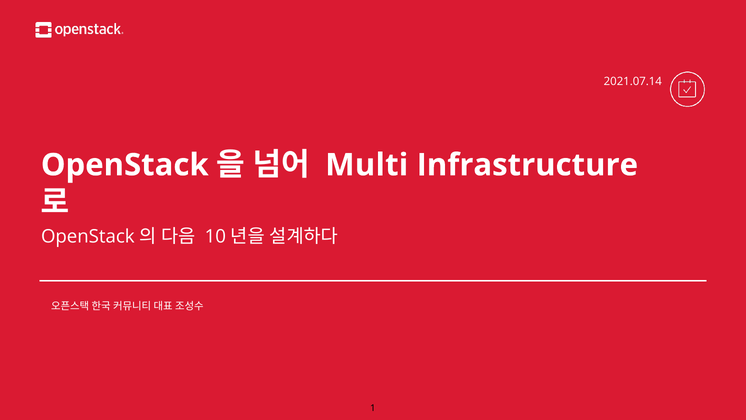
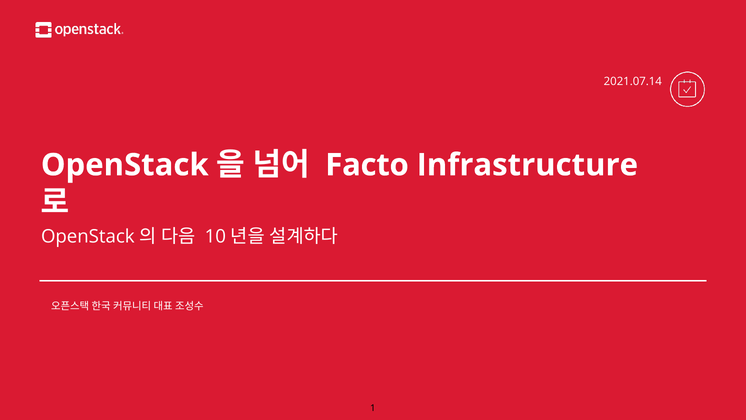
Multi: Multi -> Facto (367, 165)
